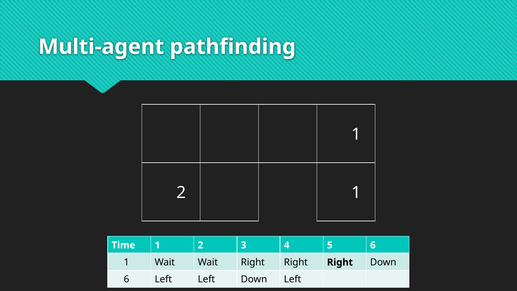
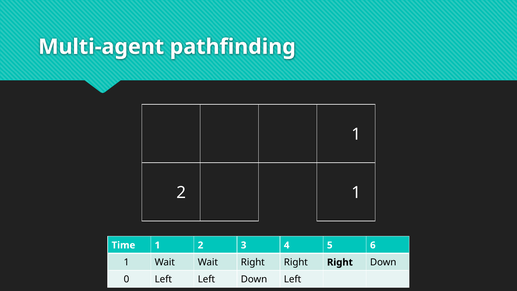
6: 6 -> 0 (126, 279)
